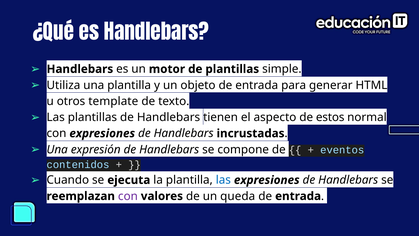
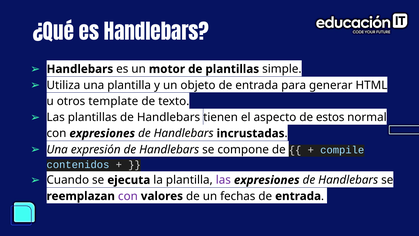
eventos: eventos -> compile (342, 150)
las colour: blue -> purple (223, 180)
queda: queda -> fechas (238, 196)
